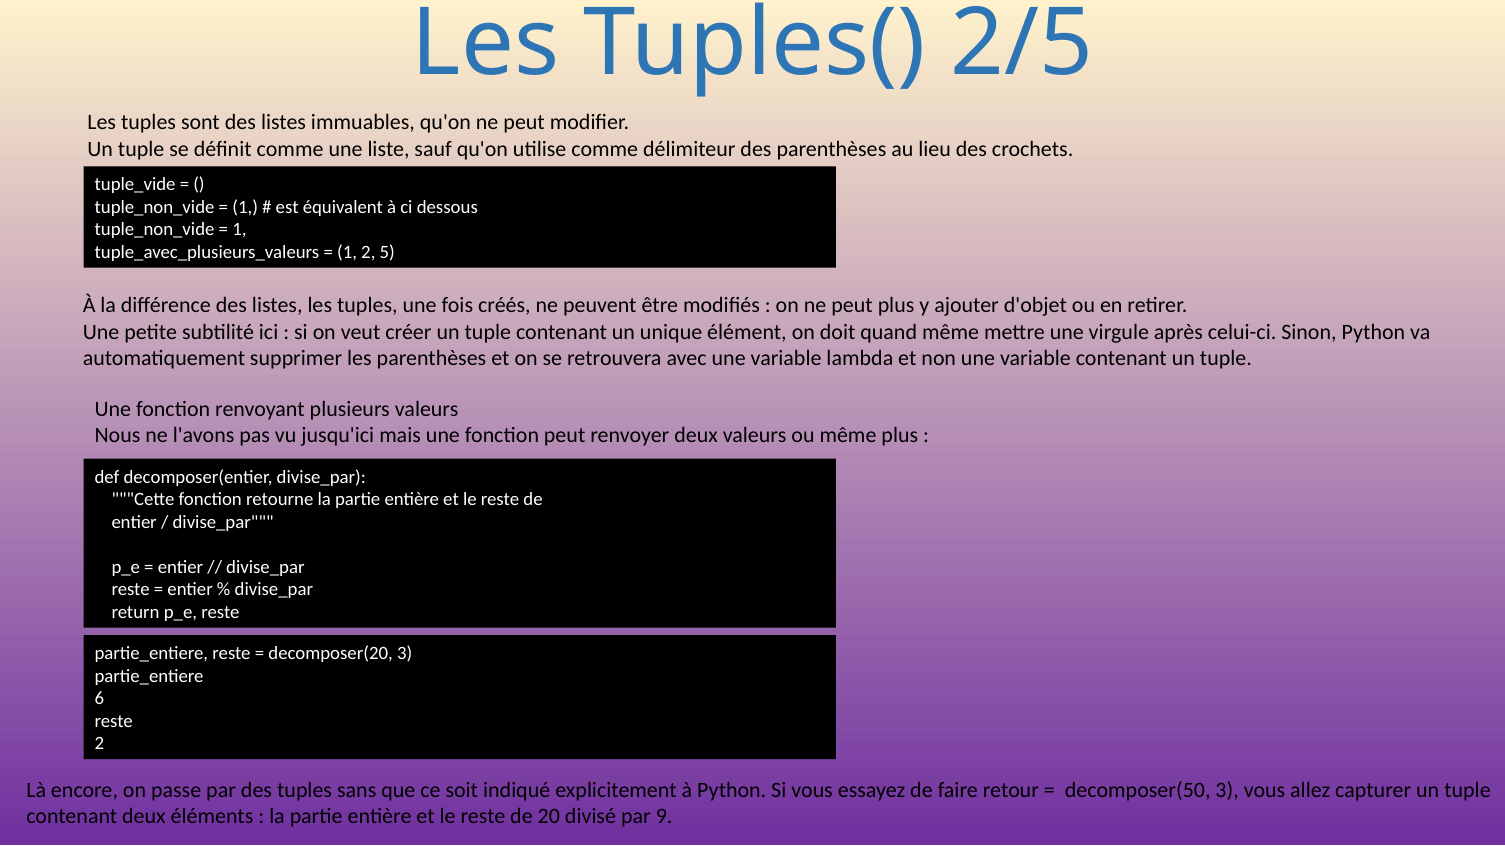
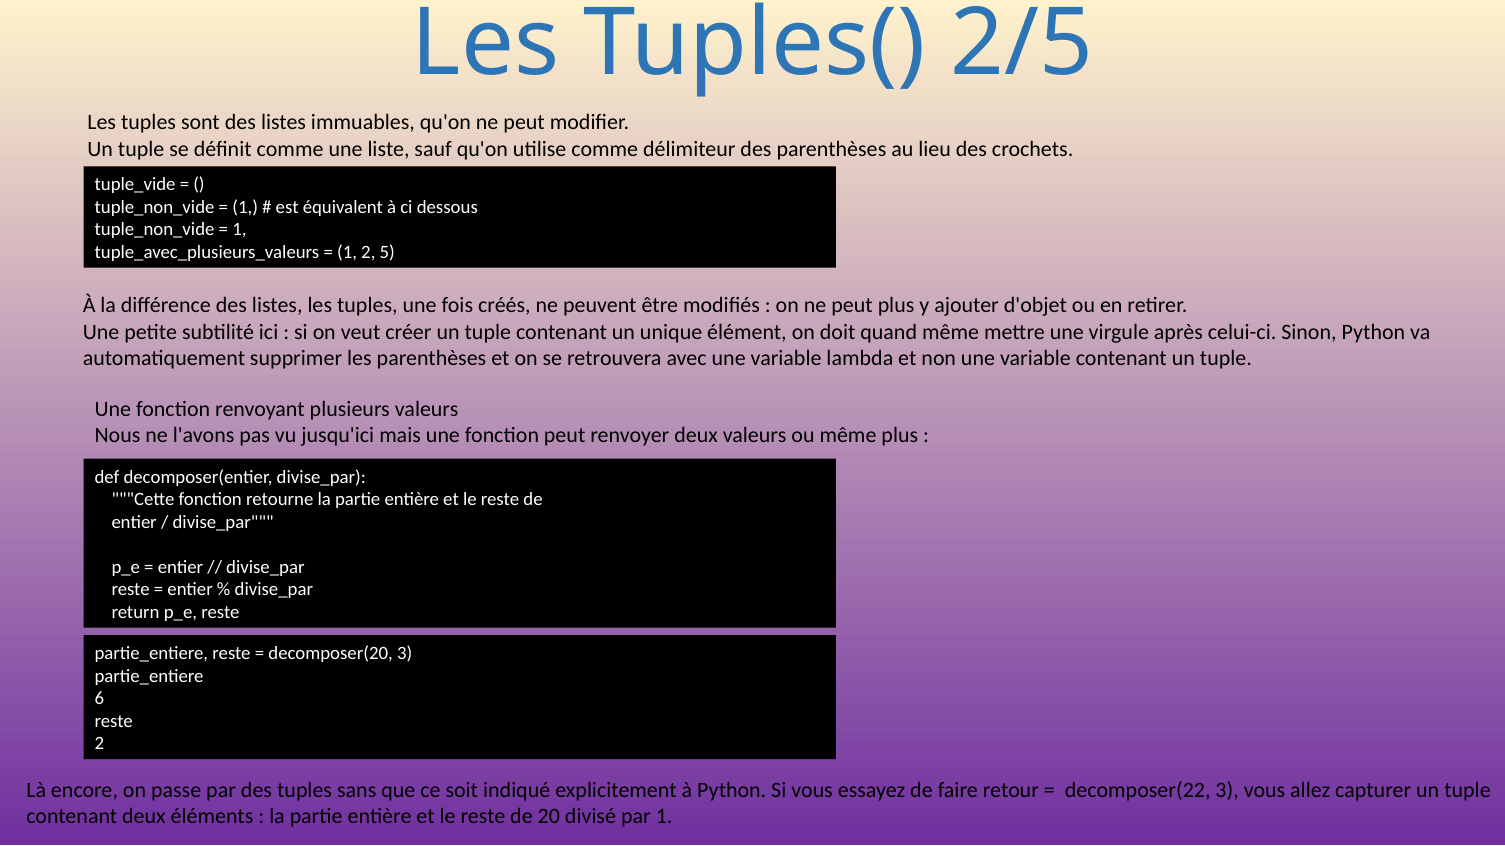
decomposer(50: decomposer(50 -> decomposer(22 (1138, 791)
par 9: 9 -> 1 (664, 817)
